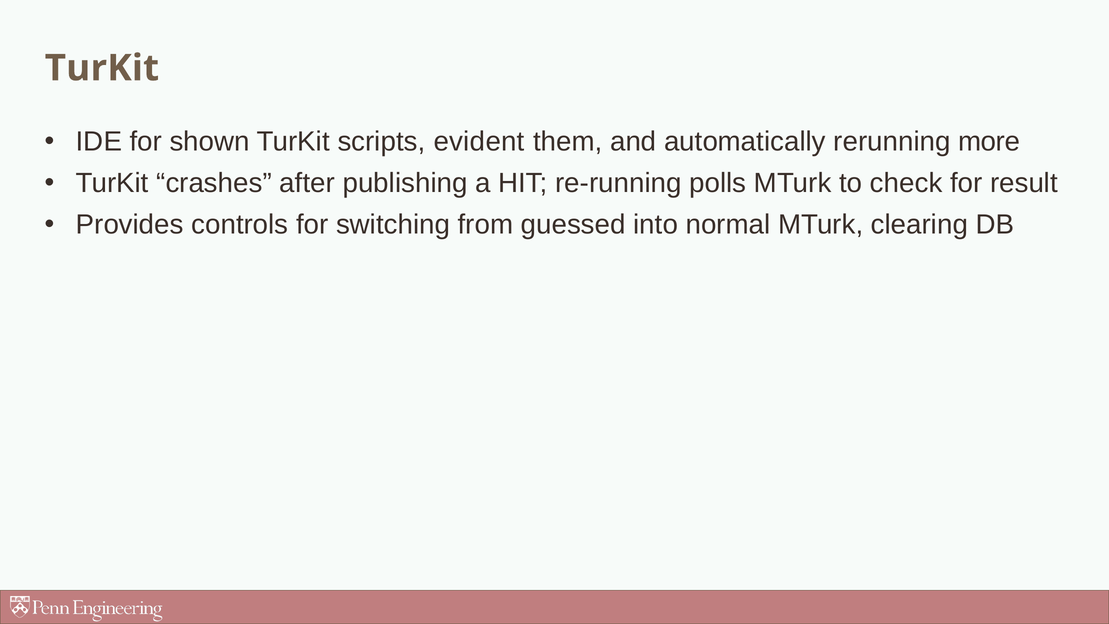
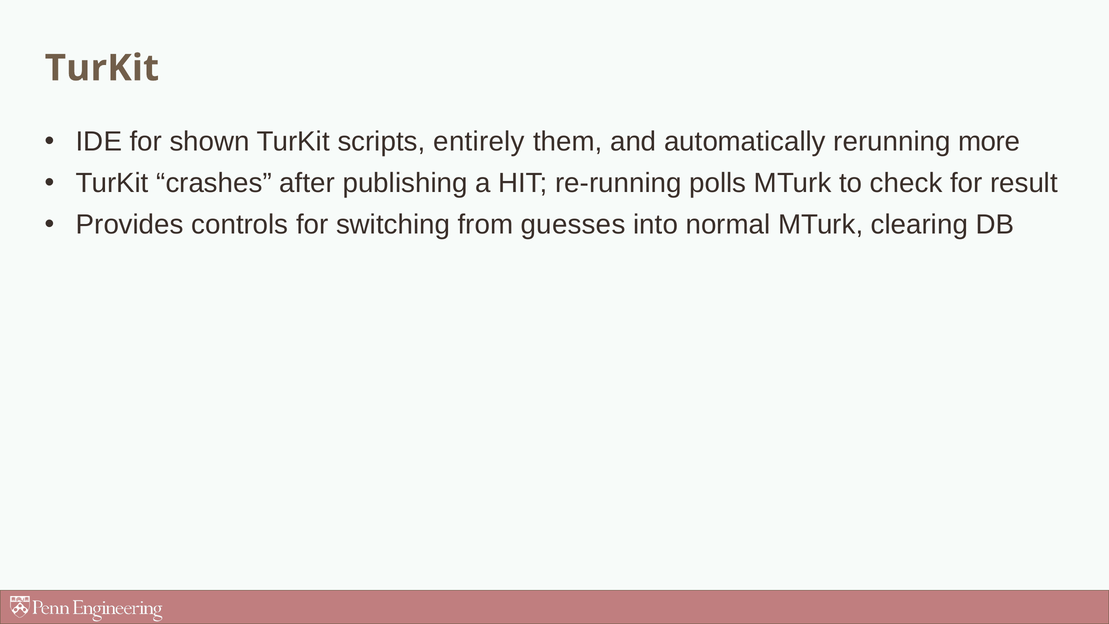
evident: evident -> entirely (479, 142)
guessed: guessed -> guesses (573, 225)
